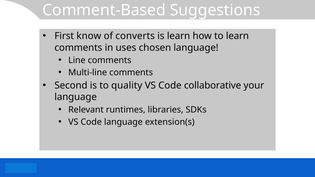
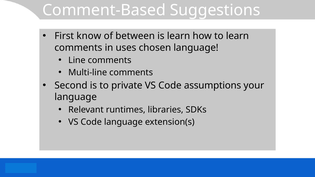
converts: converts -> between (135, 36)
quality: quality -> private (127, 86)
collaborative: collaborative -> assumptions (213, 86)
